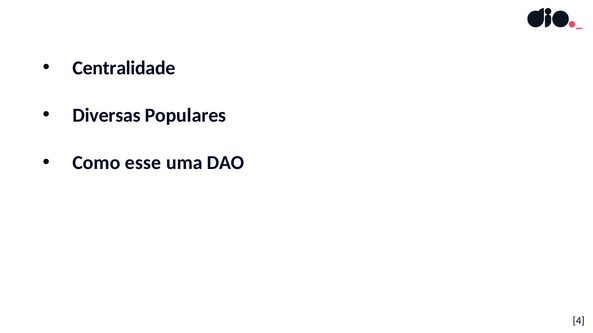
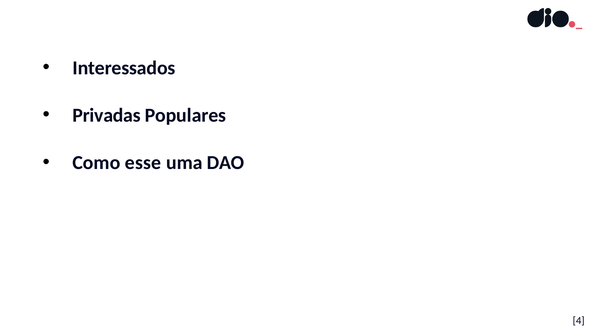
Centralidade: Centralidade -> Interessados (124, 68)
Diversas: Diversas -> Privadas (107, 115)
